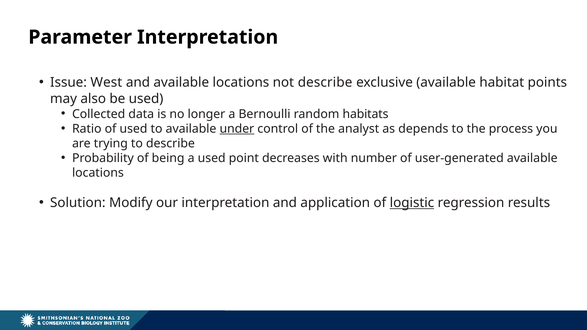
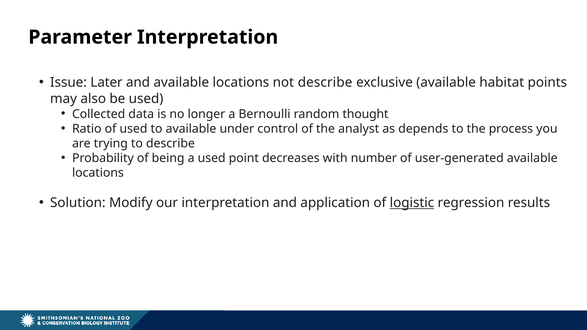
West: West -> Later (106, 83)
habitats: habitats -> thought (366, 114)
under underline: present -> none (237, 129)
